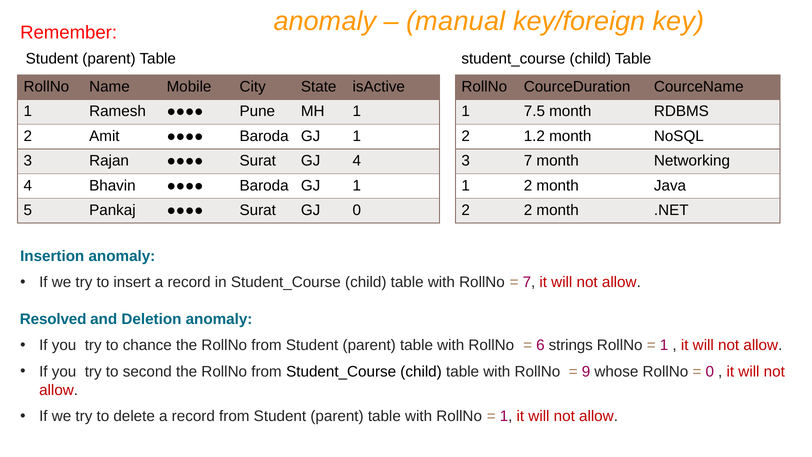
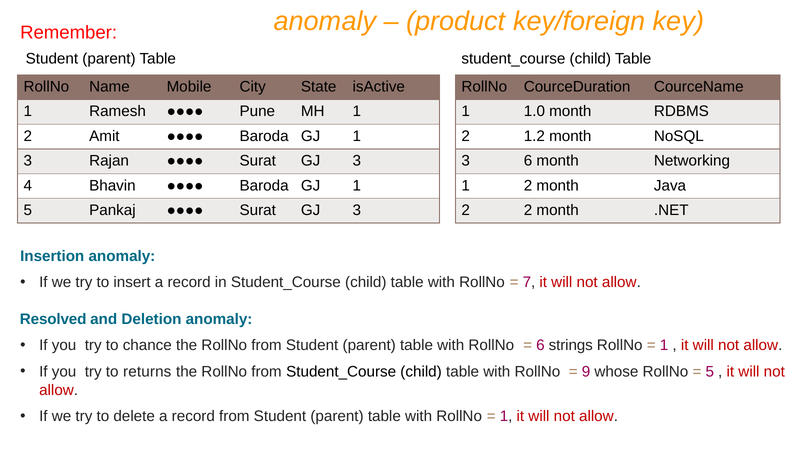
manual: manual -> product (456, 21)
7.5: 7.5 -> 1.0 (534, 111)
4: 4 -> 3 (357, 161)
3 7: 7 -> 6 (528, 161)
0: 0 -> 3 (357, 210)
second: second -> returns (147, 372)
0: 0 -> 5 (710, 372)
